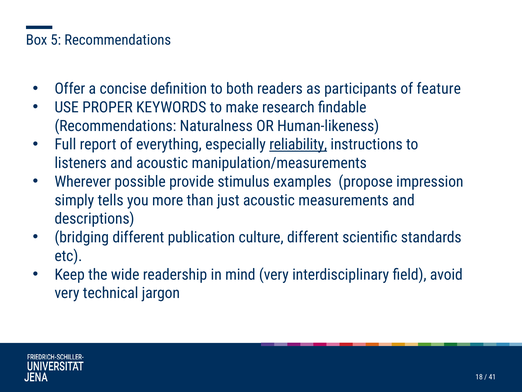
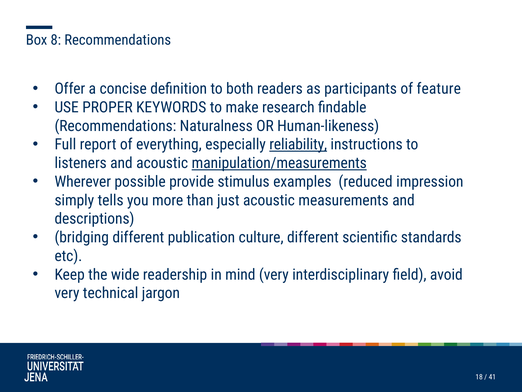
5: 5 -> 8 (56, 40)
manipulation/measurements underline: none -> present (279, 163)
propose: propose -> reduced (366, 181)
